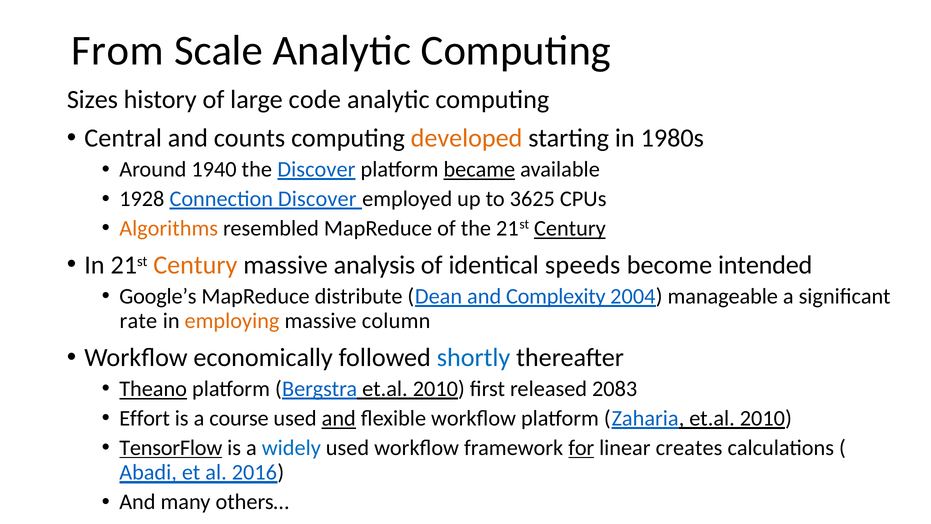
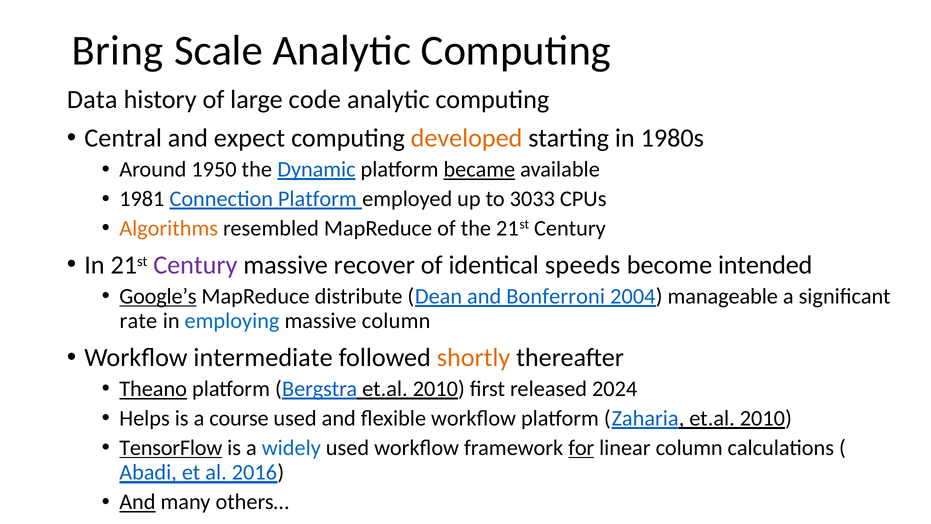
From: From -> Bring (118, 51)
Sizes: Sizes -> Data (92, 100)
counts: counts -> expect (249, 138)
1940: 1940 -> 1950 (214, 169)
the Discover: Discover -> Dynamic (316, 169)
1928: 1928 -> 1981 (142, 199)
Connection Discover: Discover -> Platform (317, 199)
3625: 3625 -> 3033 (532, 199)
Century underline: present -> none (570, 228)
Century colour: orange -> purple (195, 265)
analysis: analysis -> recover (374, 265)
Google’s underline: none -> present (158, 296)
Complexity: Complexity -> Bonferroni (556, 296)
employing colour: orange -> blue (232, 321)
economically: economically -> intermediate (263, 357)
shortly colour: blue -> orange (474, 357)
2083: 2083 -> 2024 (615, 389)
Effort: Effort -> Helps (145, 418)
and underline: present -> none (339, 418)
linear creates: creates -> column (689, 448)
And underline: none -> present (137, 502)
